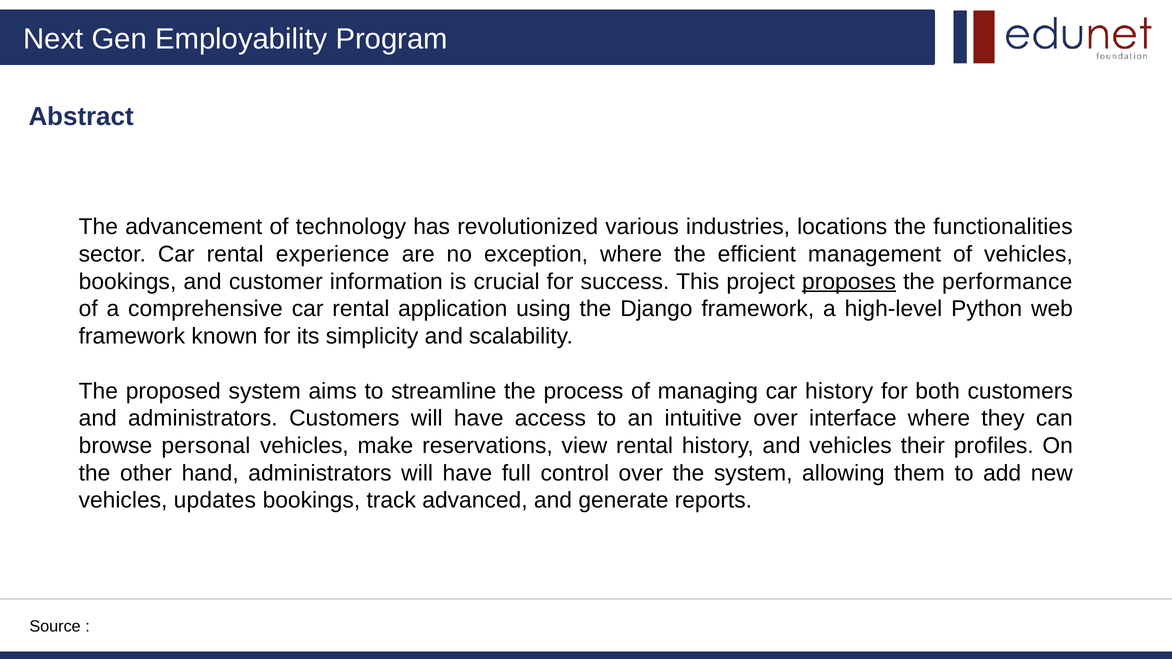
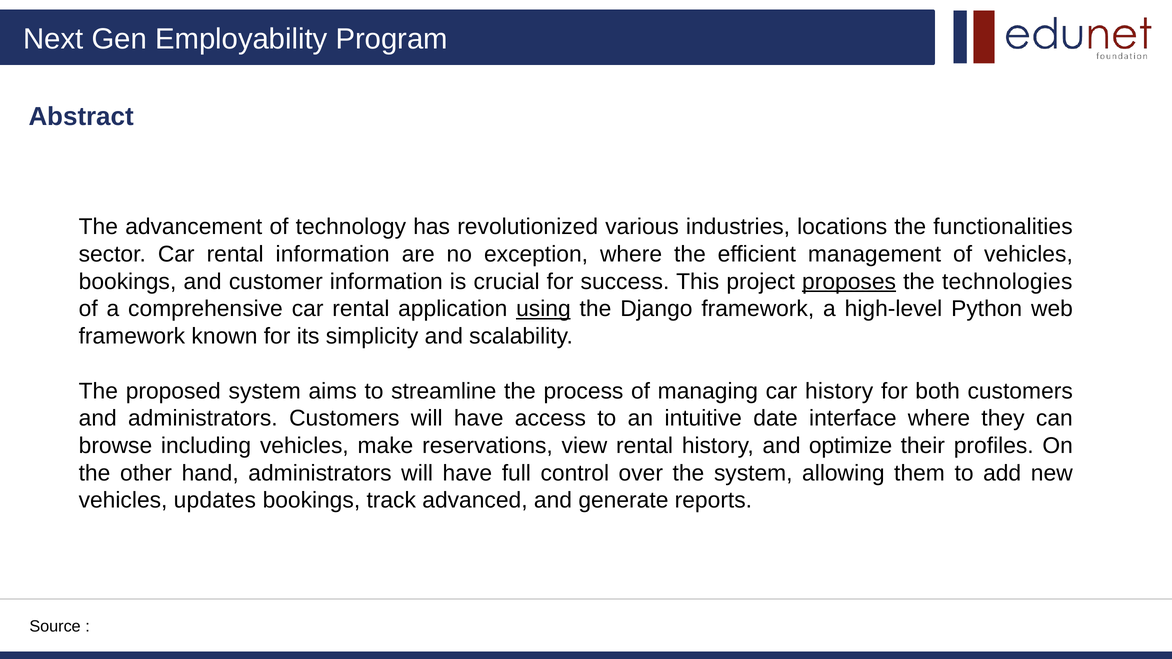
rental experience: experience -> information (333, 254)
performance: performance -> technologies (1007, 282)
using underline: none -> present (543, 309)
intuitive over: over -> date (776, 419)
personal: personal -> including (206, 446)
and vehicles: vehicles -> optimize (851, 446)
